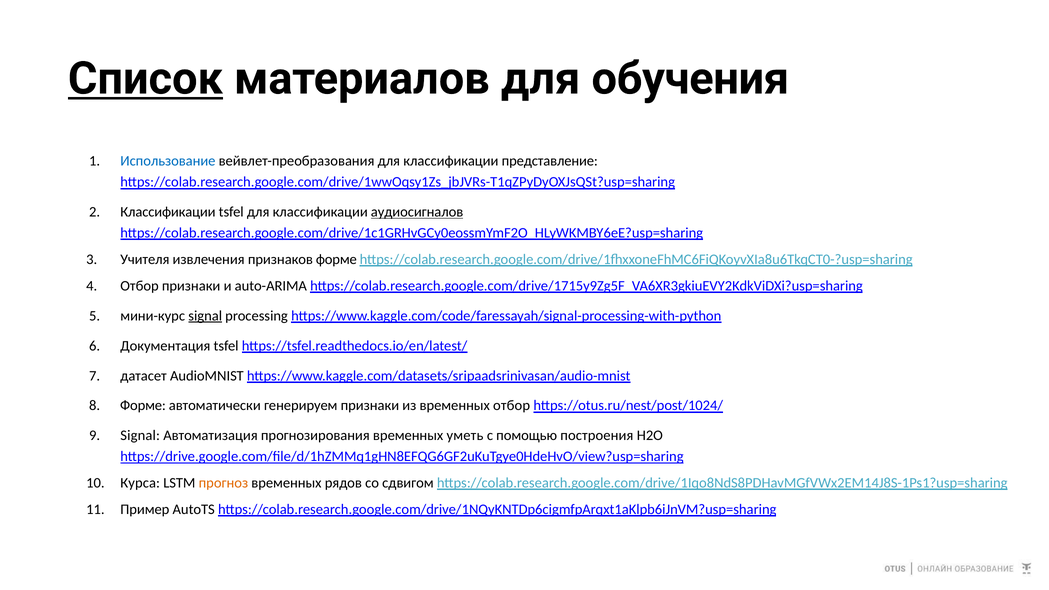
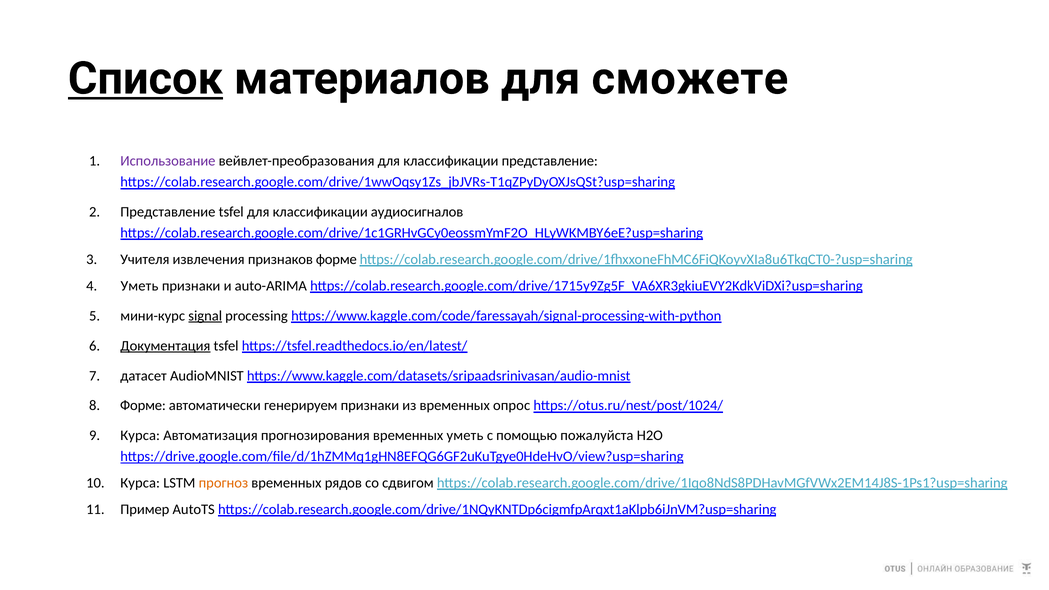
обучения: обучения -> сможете (690, 79)
Использование colour: blue -> purple (168, 161)
Классификации: Классификации -> Представление (168, 212)
аудиосигналов underline: present -> none (417, 212)
Отбор: Отбор -> Уметь (139, 286)
Документация underline: none -> present (165, 346)
временных отбор: отбор -> опрос (512, 406)
Signal: Signal -> Курса (140, 436)
построения: построения -> пожалуйста (597, 436)
